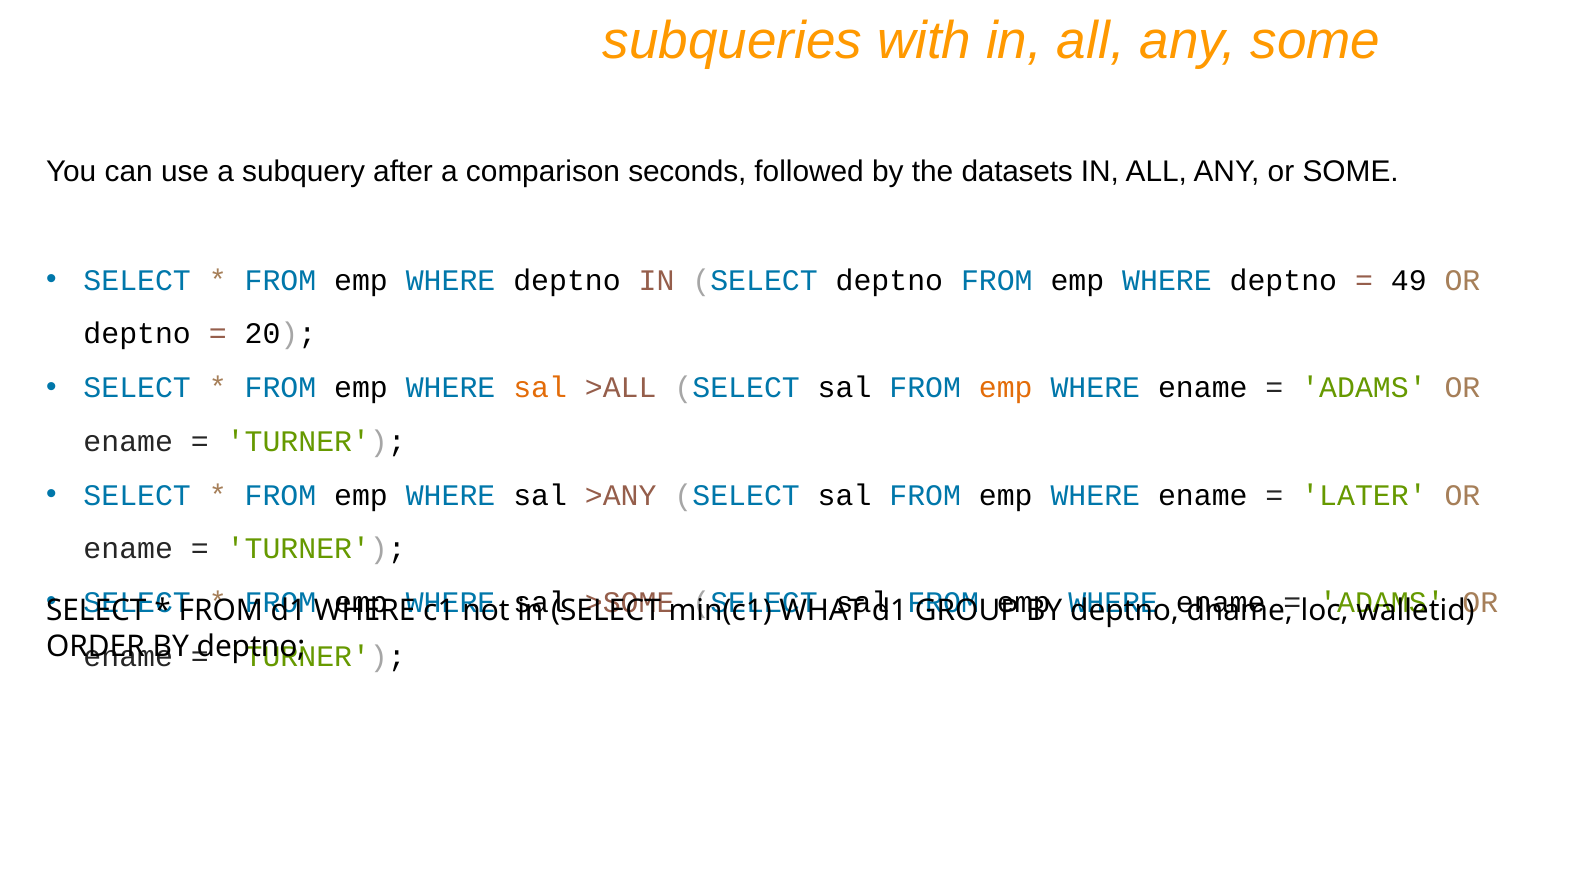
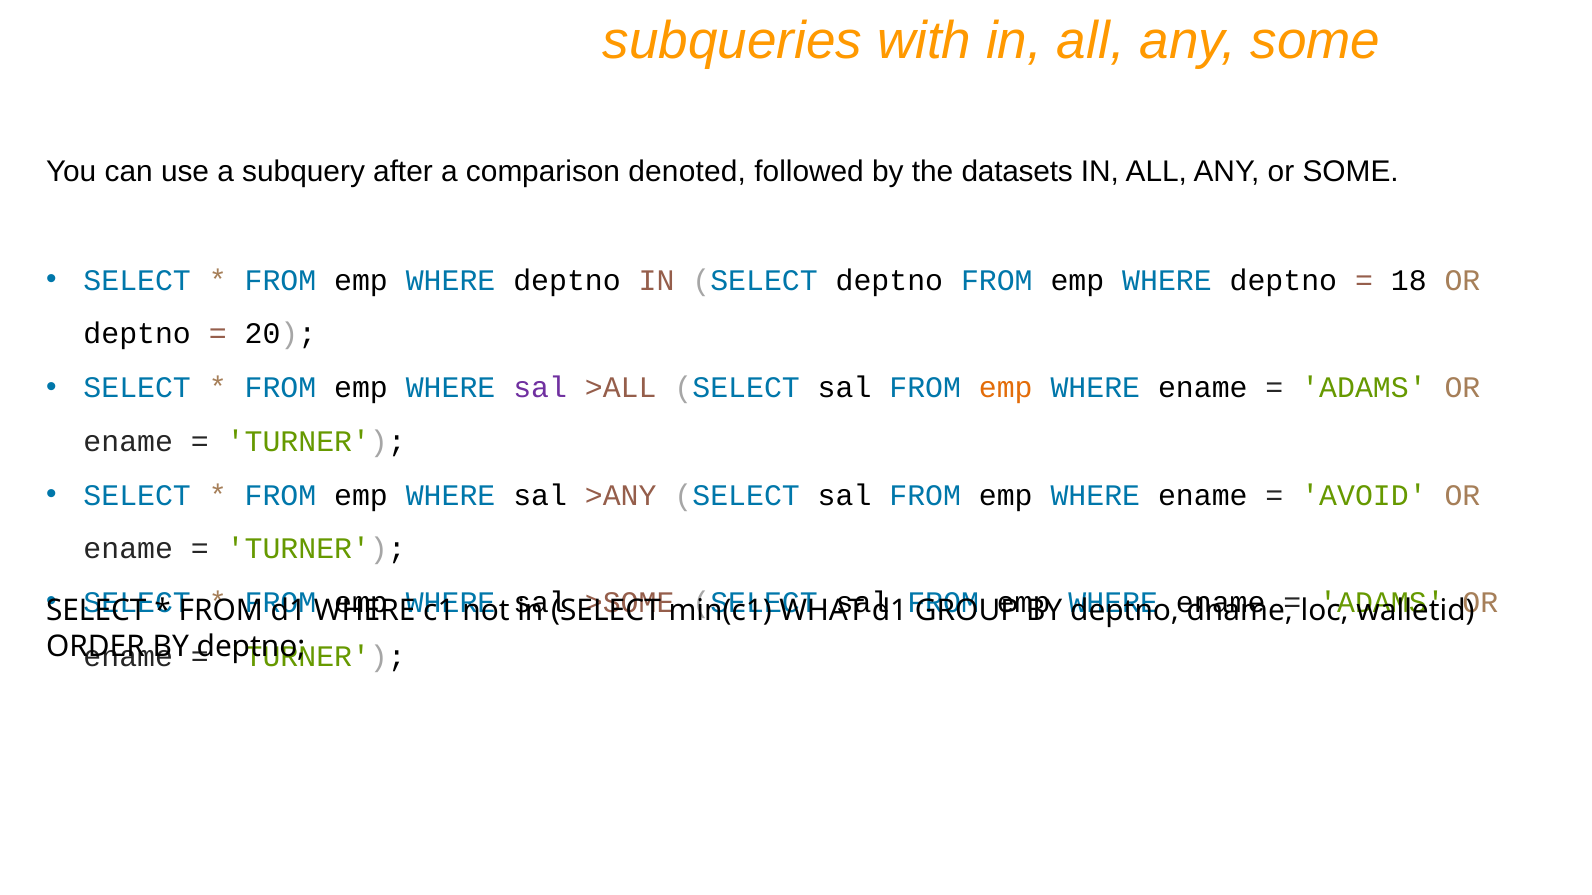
seconds: seconds -> denoted (687, 171)
49: 49 -> 18 (1409, 281)
sal colour: orange -> purple (540, 388)
LATER: LATER -> AVOID (1364, 495)
